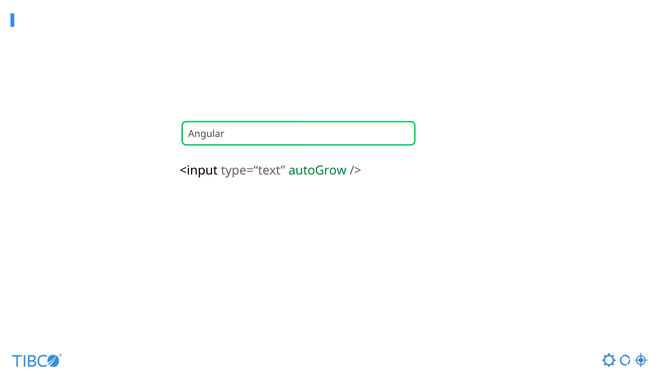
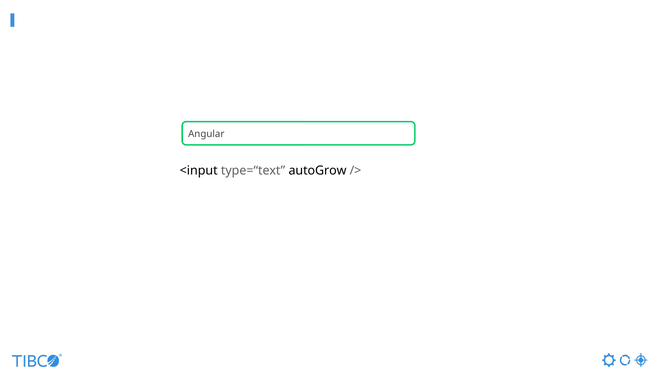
autoGrow colour: green -> black (318, 170)
